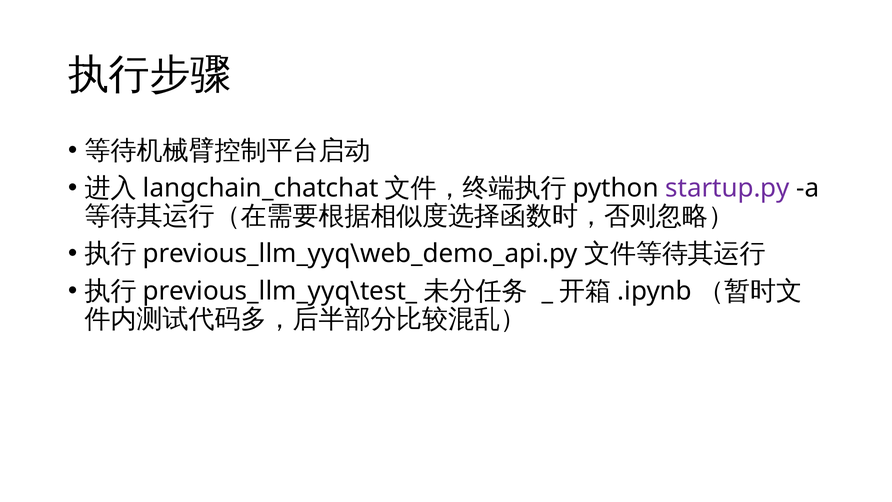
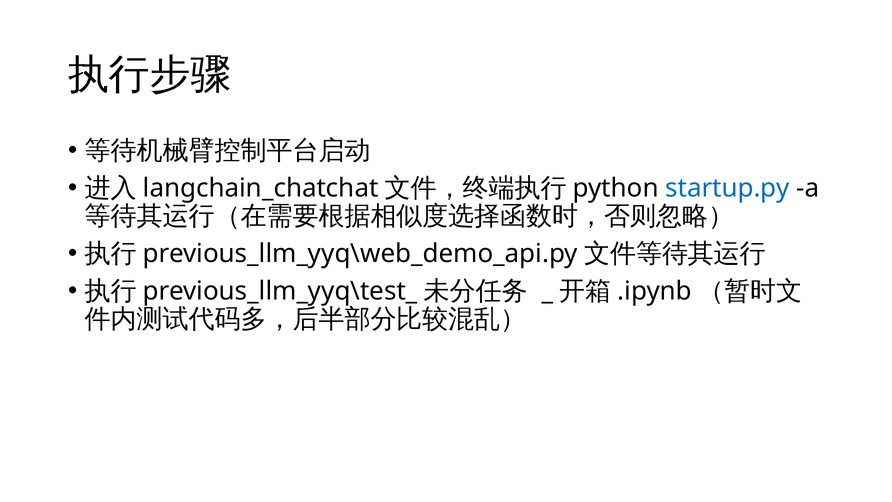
startup.py colour: purple -> blue (728, 188)
